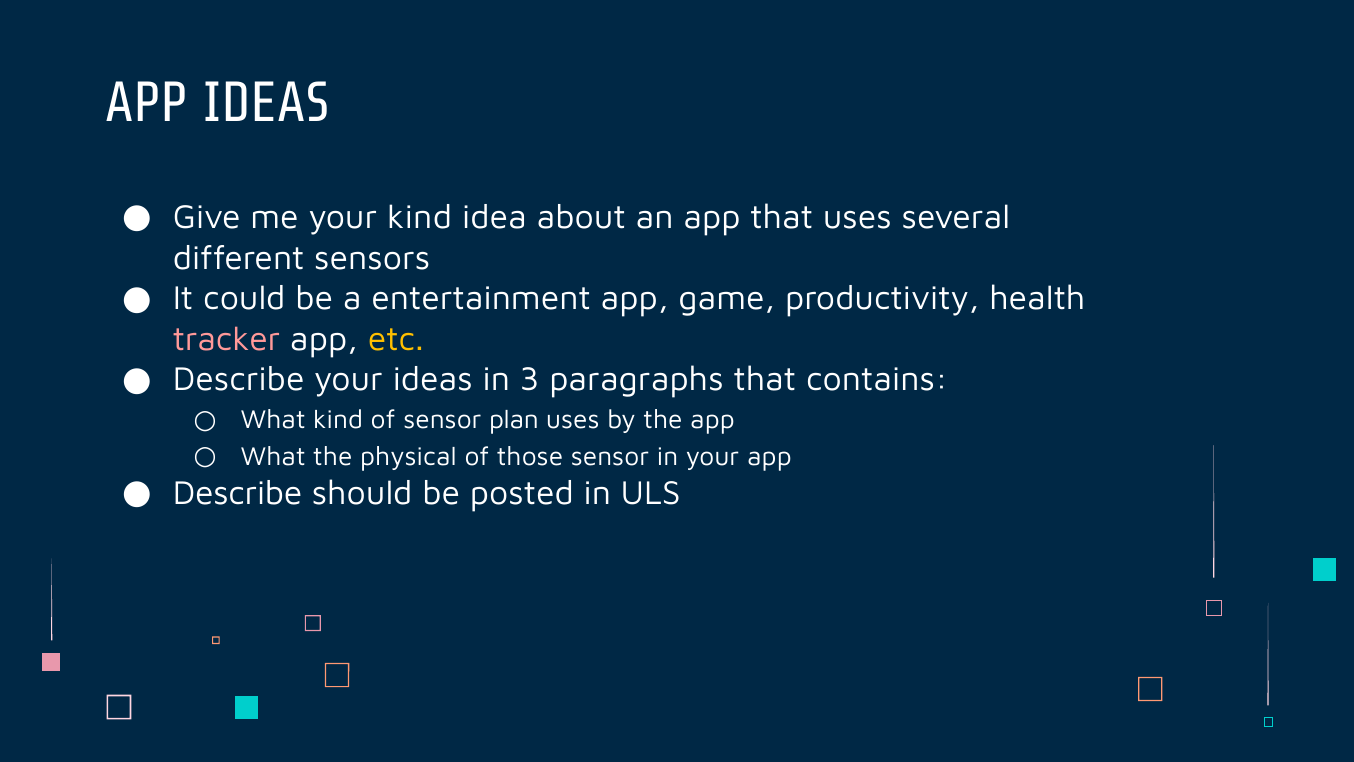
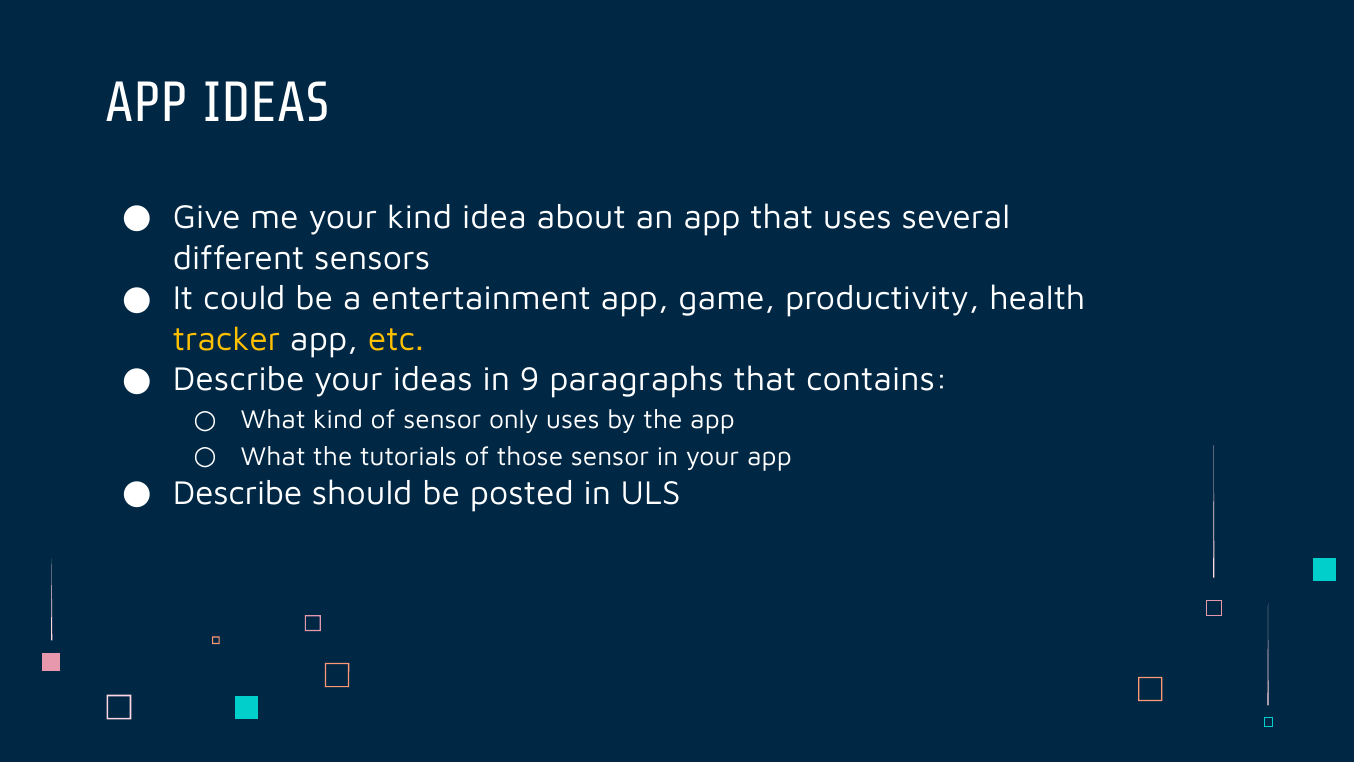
tracker colour: pink -> yellow (227, 339)
3: 3 -> 9 (530, 380)
plan: plan -> only (514, 420)
physical: physical -> tutorials (409, 456)
